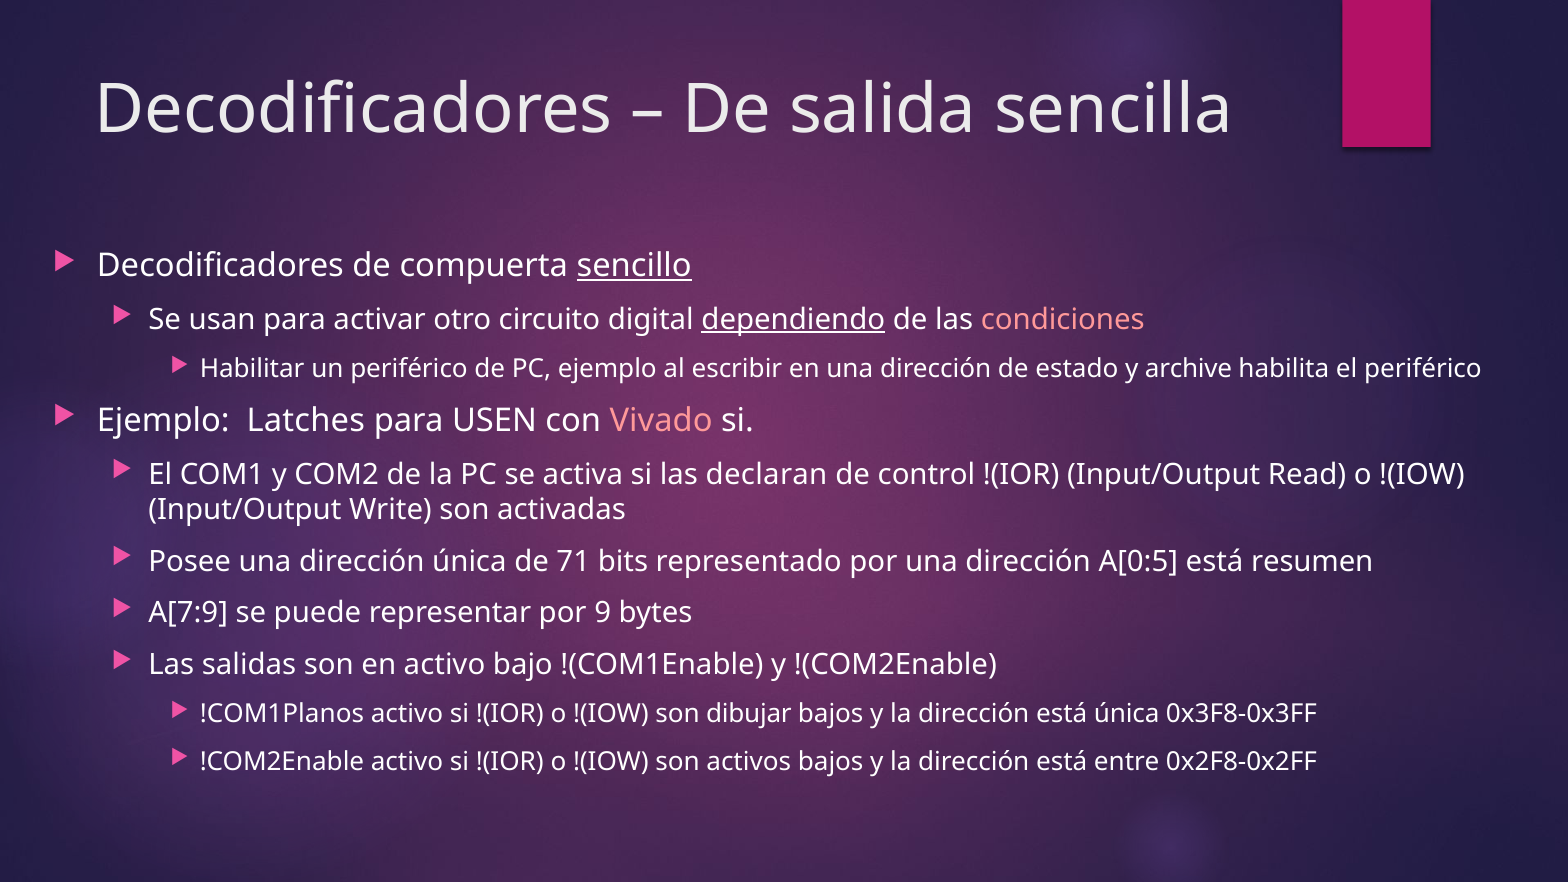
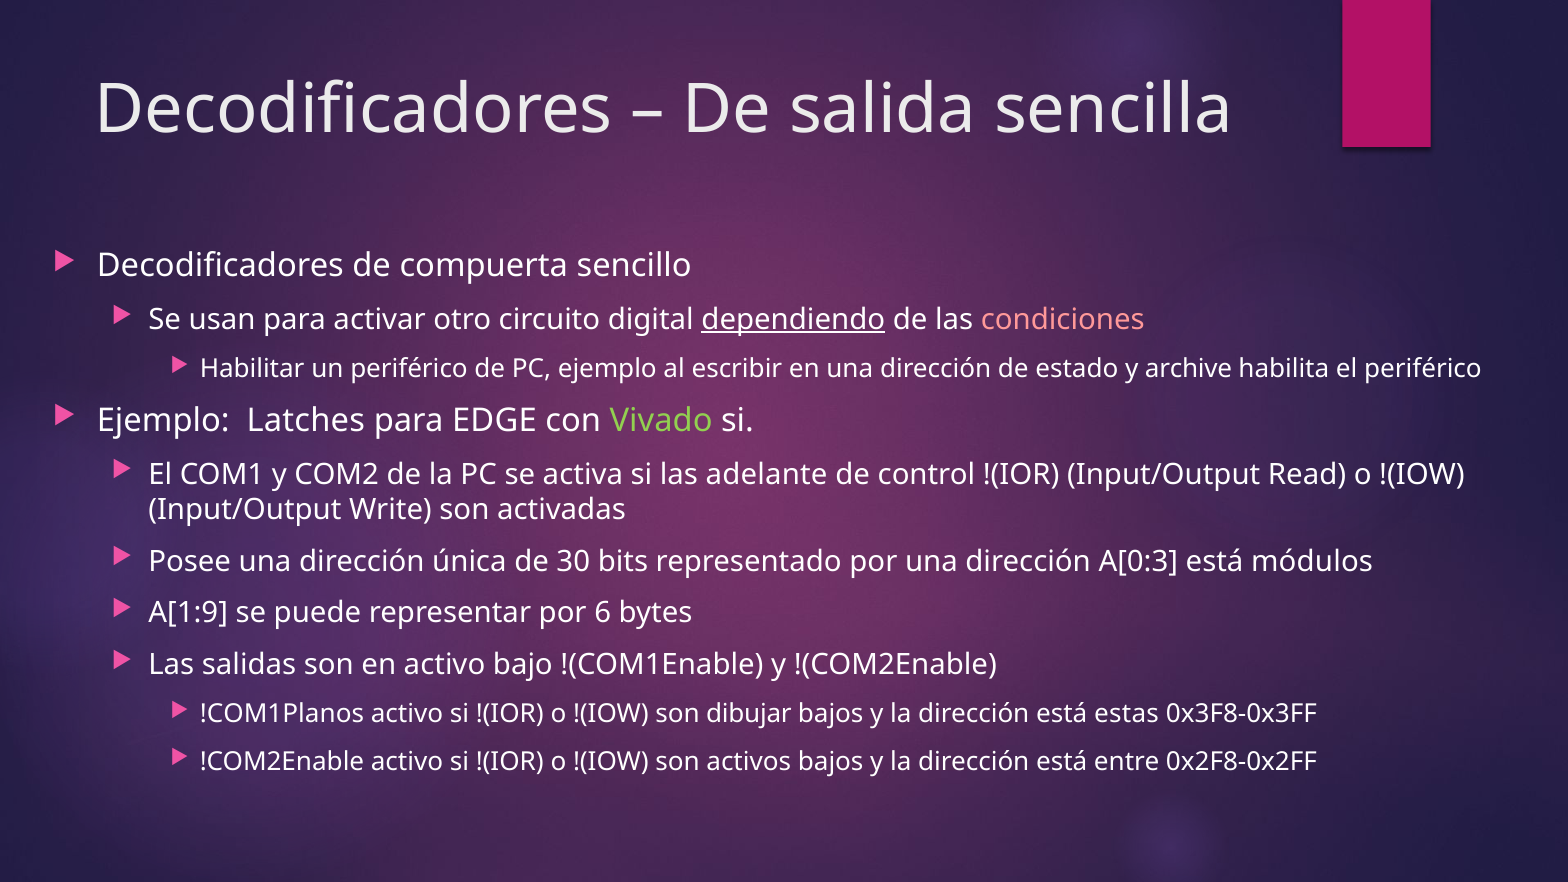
sencillo underline: present -> none (634, 266)
USEN: USEN -> EDGE (494, 421)
Vivado colour: pink -> light green (661, 421)
declaran: declaran -> adelante (767, 474)
71: 71 -> 30 (573, 561)
A[0:5: A[0:5 -> A[0:3 (1138, 561)
resumen: resumen -> módulos (1312, 561)
A[7:9: A[7:9 -> A[1:9 (188, 613)
9: 9 -> 6 (603, 613)
está única: única -> estas (1127, 714)
